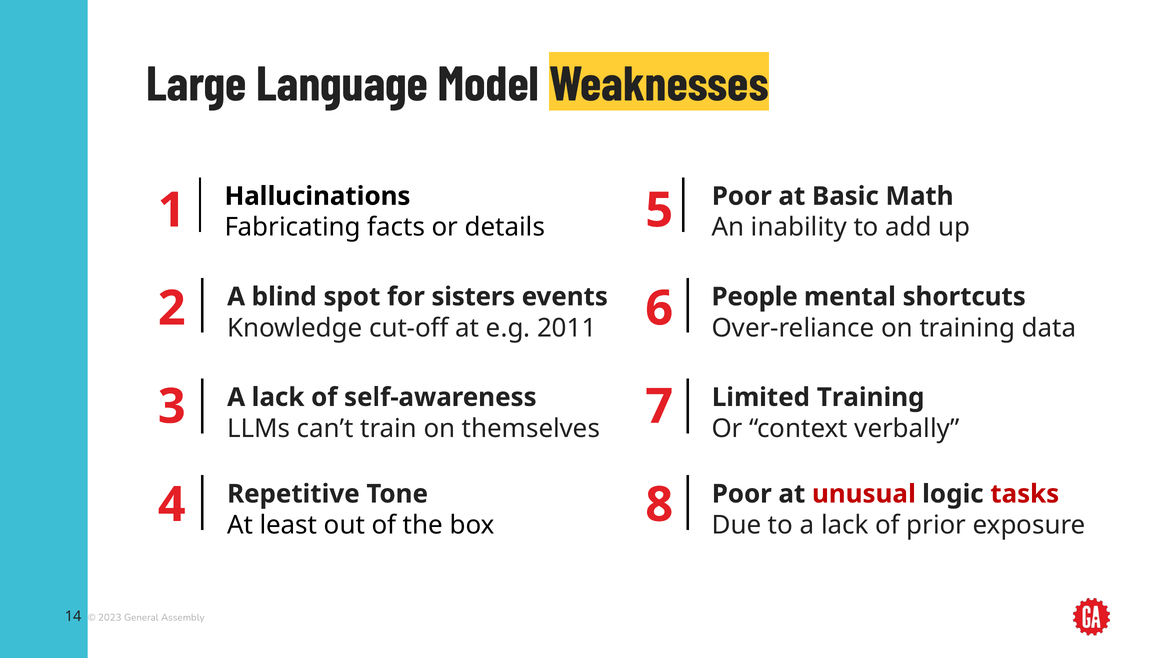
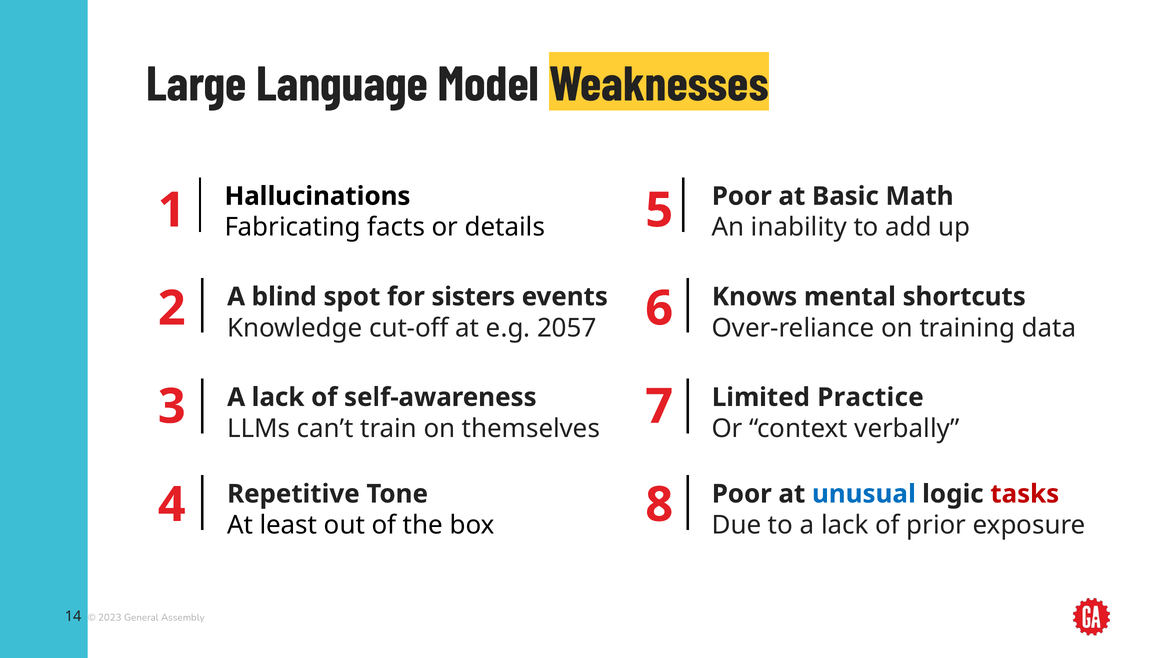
People: People -> Knows (755, 297)
2011: 2011 -> 2057 (567, 328)
Limited Training: Training -> Practice (870, 397)
unusual colour: red -> blue (864, 494)
